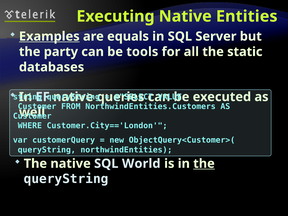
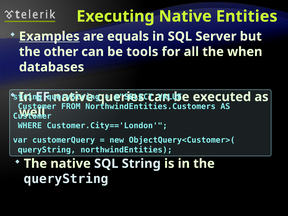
party: party -> other (61, 52)
static: static -> when (245, 52)
SQL World: World -> String (141, 164)
the underline: present -> none (204, 164)
